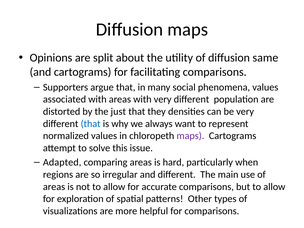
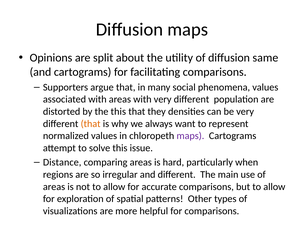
the just: just -> this (118, 112)
that colour: blue -> orange (91, 124)
Adapted: Adapted -> Distance (62, 162)
